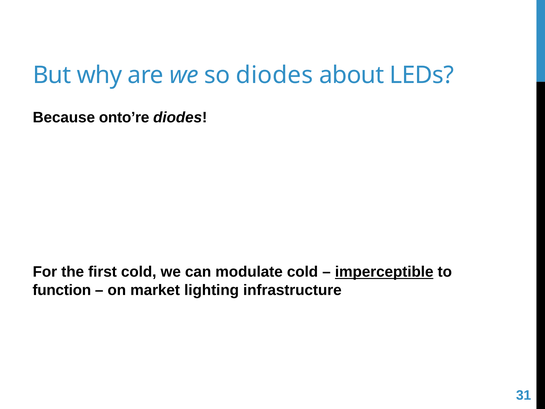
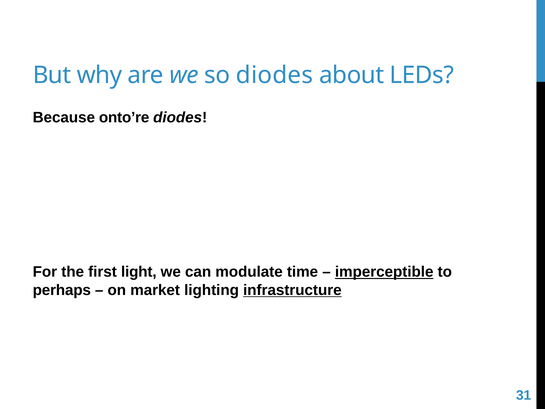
first cold: cold -> light (139, 272)
modulate cold: cold -> time (303, 272)
function: function -> perhaps (62, 290)
infrastructure underline: none -> present (292, 290)
